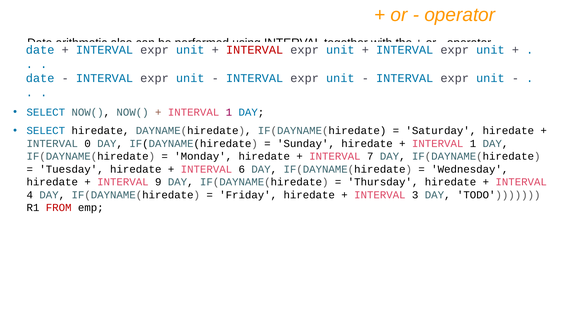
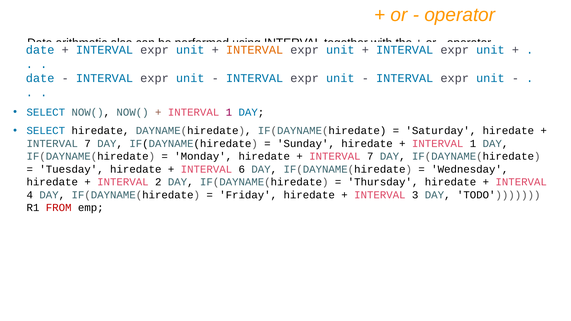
INTERVAL colour: red -> orange (255, 50)
0: 0 -> 7 (88, 144)
9: 9 -> 2 (158, 182)
